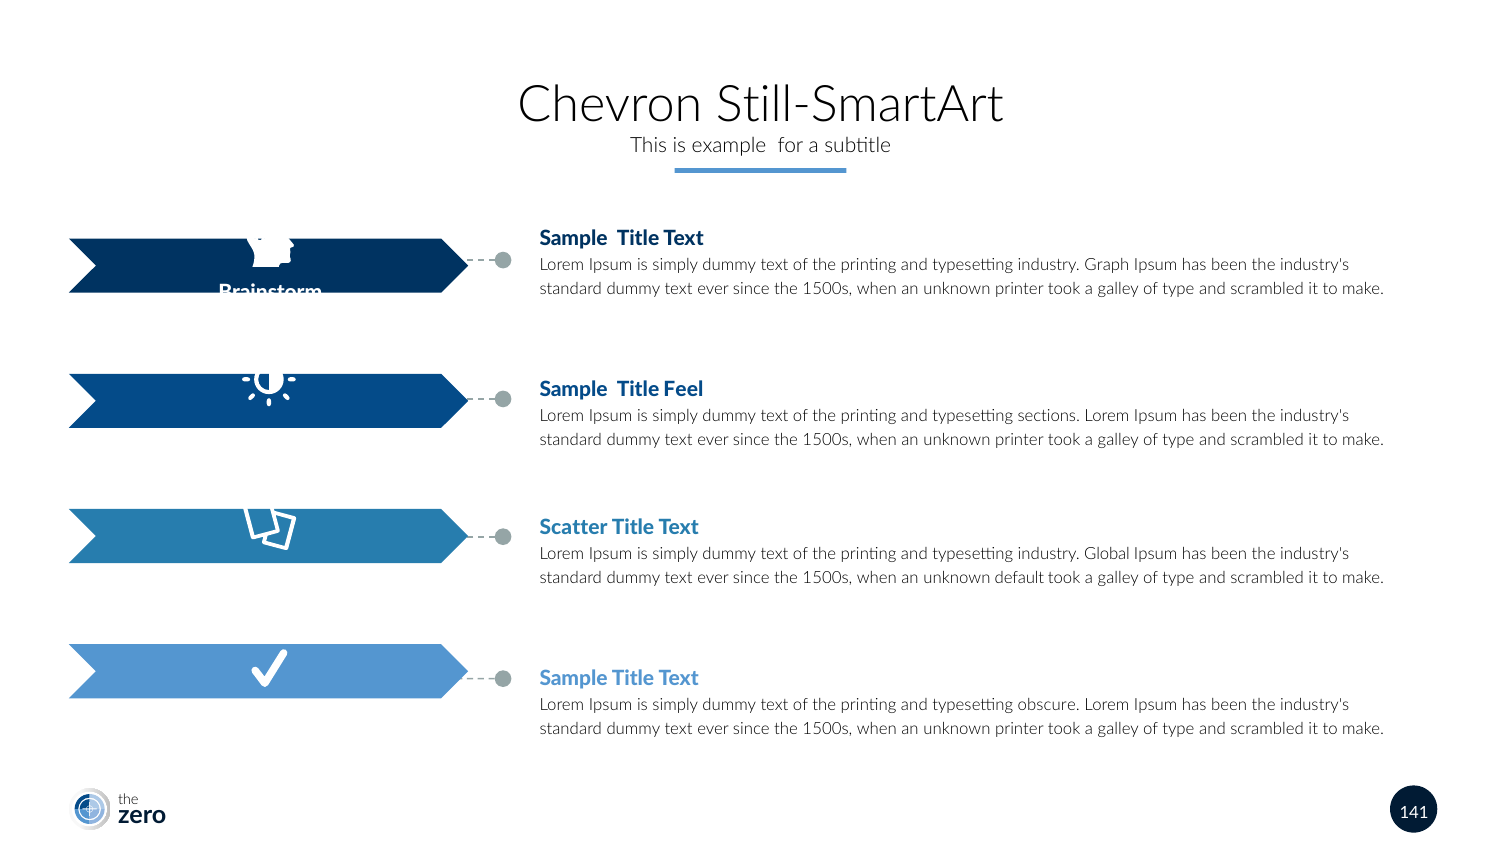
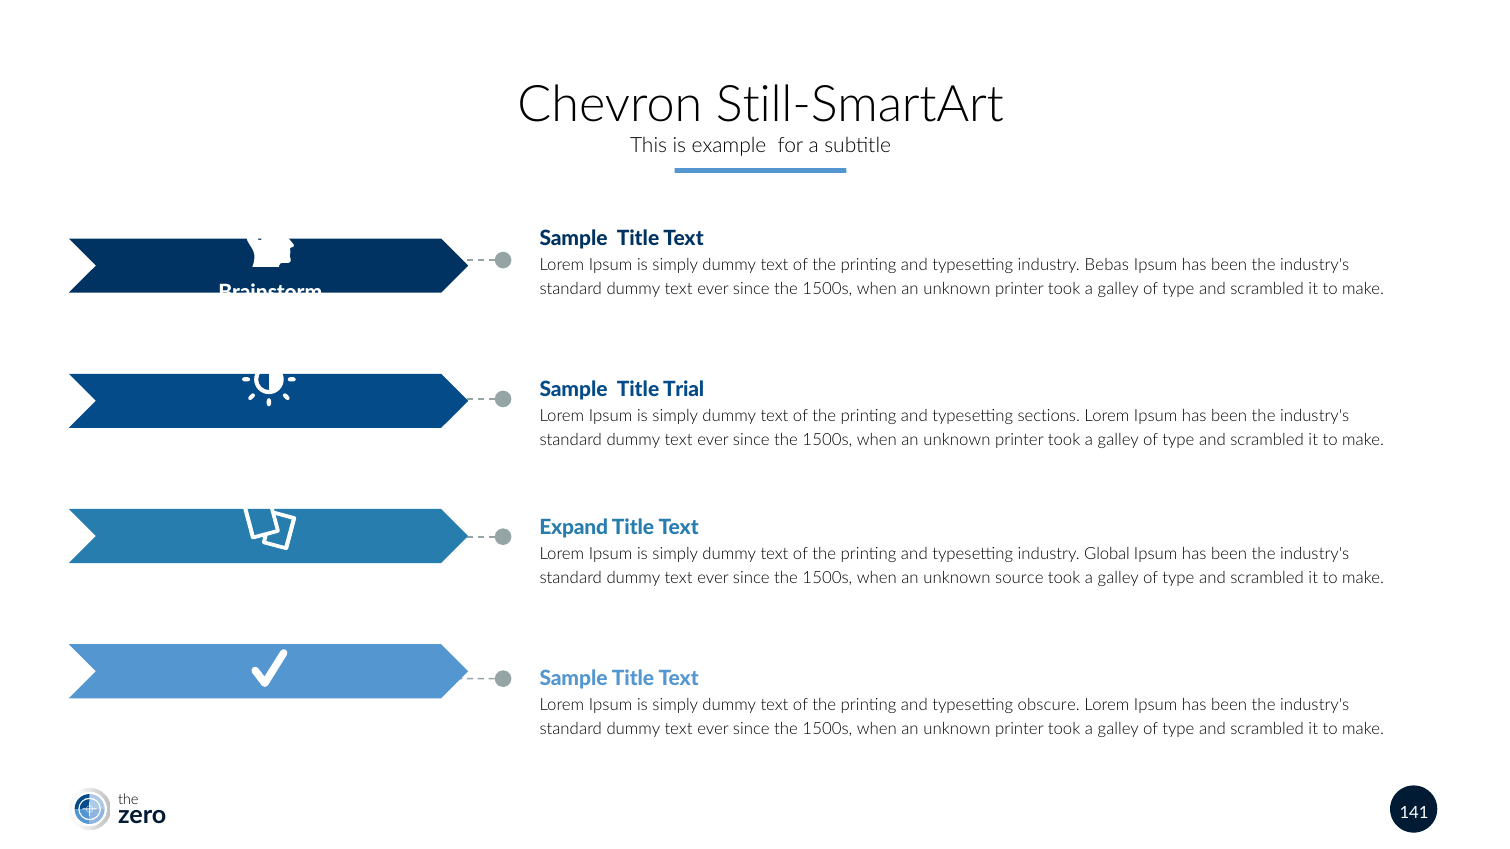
Graph: Graph -> Bebas (1107, 265)
Feel: Feel -> Trial (684, 389)
Scatter: Scatter -> Expand (574, 528)
default: default -> source (1019, 578)
